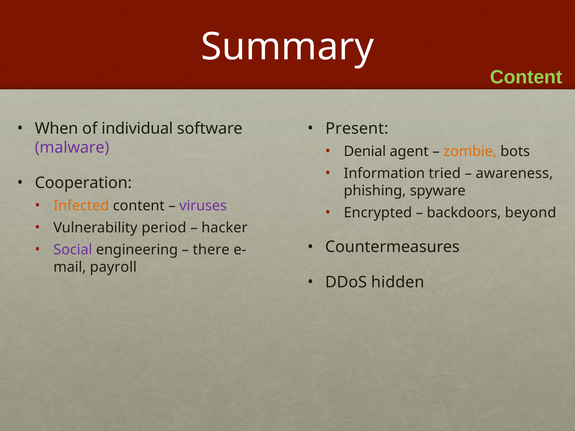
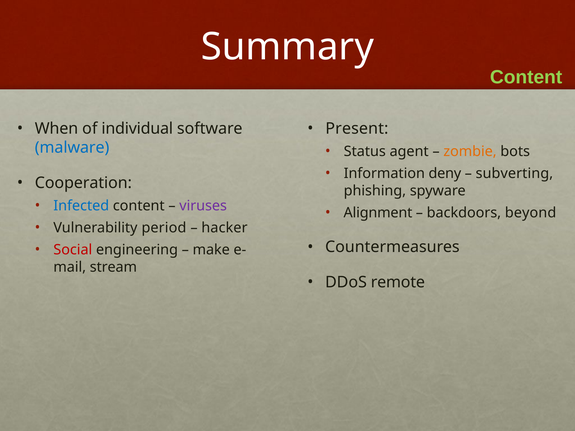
malware colour: purple -> blue (72, 148)
Denial: Denial -> Status (365, 151)
tried: tried -> deny (445, 174)
awareness: awareness -> subverting (514, 174)
Infected colour: orange -> blue (81, 206)
Encrypted: Encrypted -> Alignment (378, 213)
Social colour: purple -> red (73, 250)
there: there -> make (211, 250)
payroll: payroll -> stream (113, 267)
hidden: hidden -> remote (398, 282)
